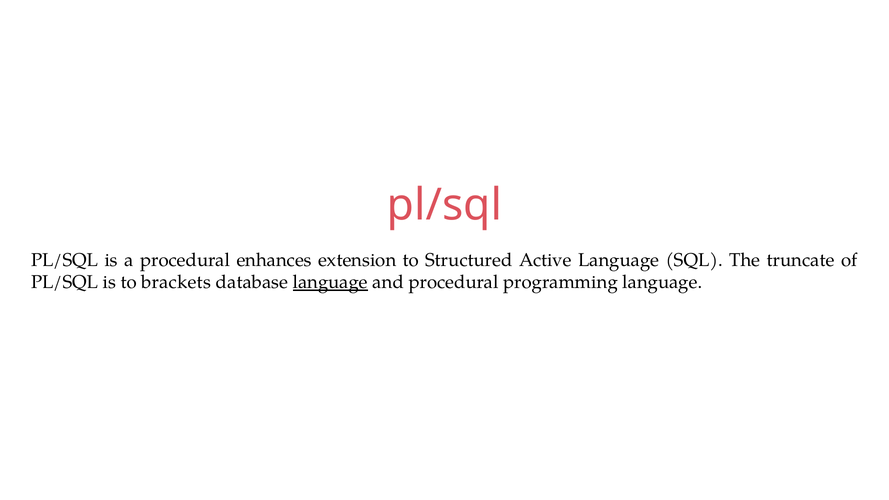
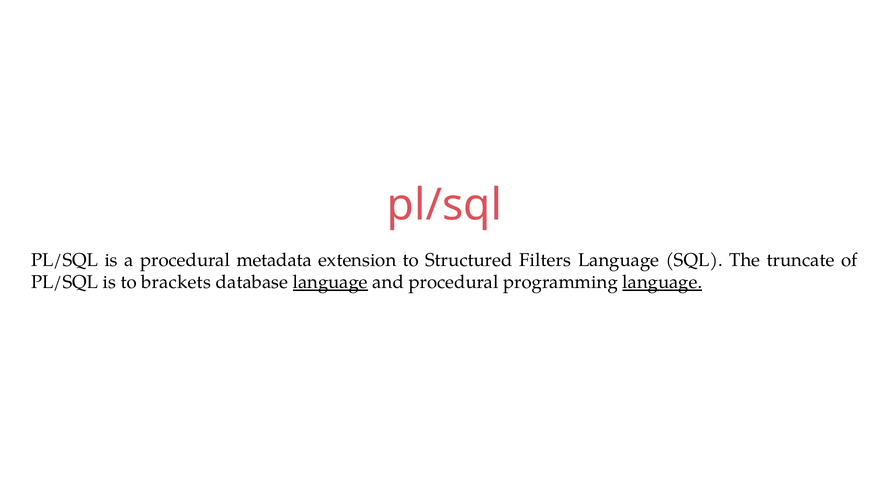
enhances: enhances -> metadata (274, 260)
Active: Active -> Filters (545, 260)
language underline: none -> present (662, 282)
